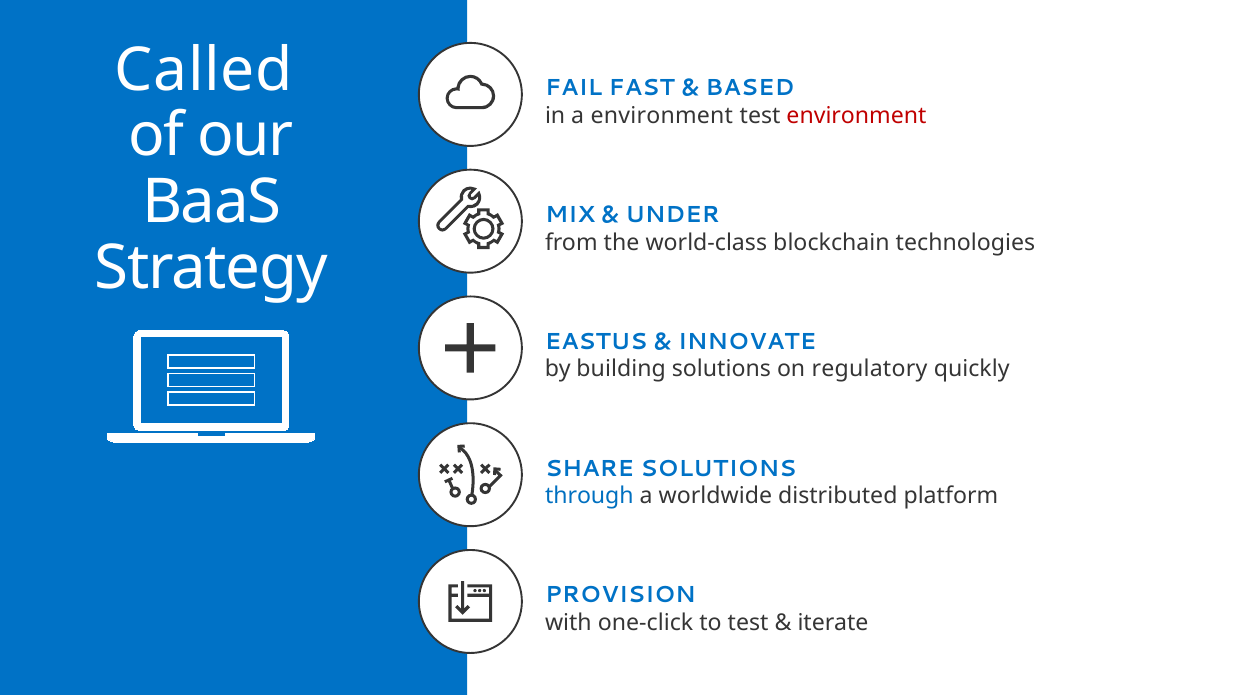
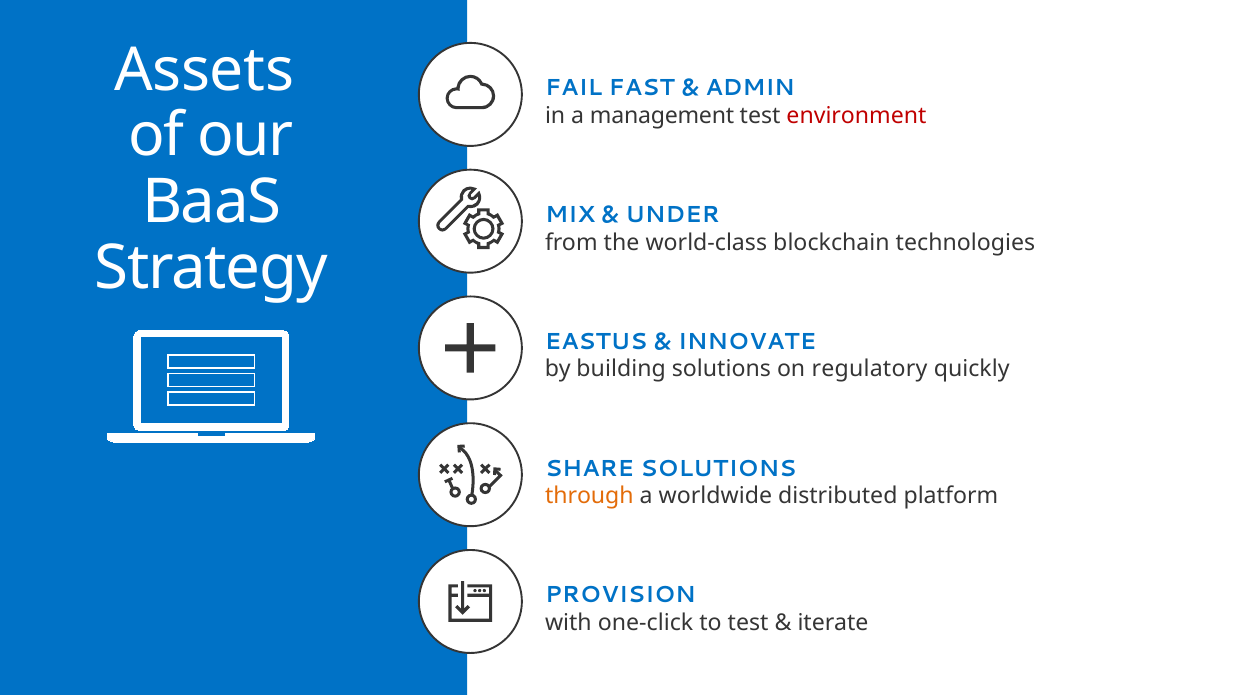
Called: Called -> Assets (204, 70)
BASED: BASED -> ADMIN (750, 88)
a environment: environment -> management (662, 116)
through colour: blue -> orange (589, 496)
